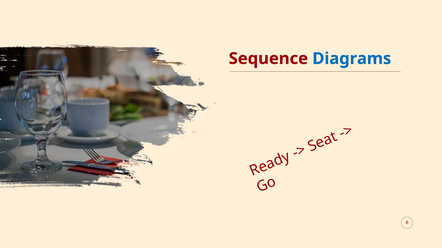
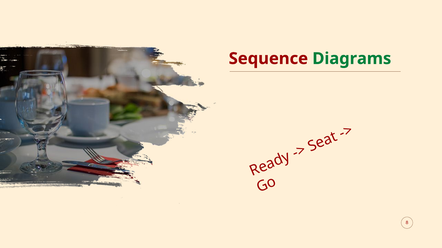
Diagrams colour: blue -> green (352, 59)
